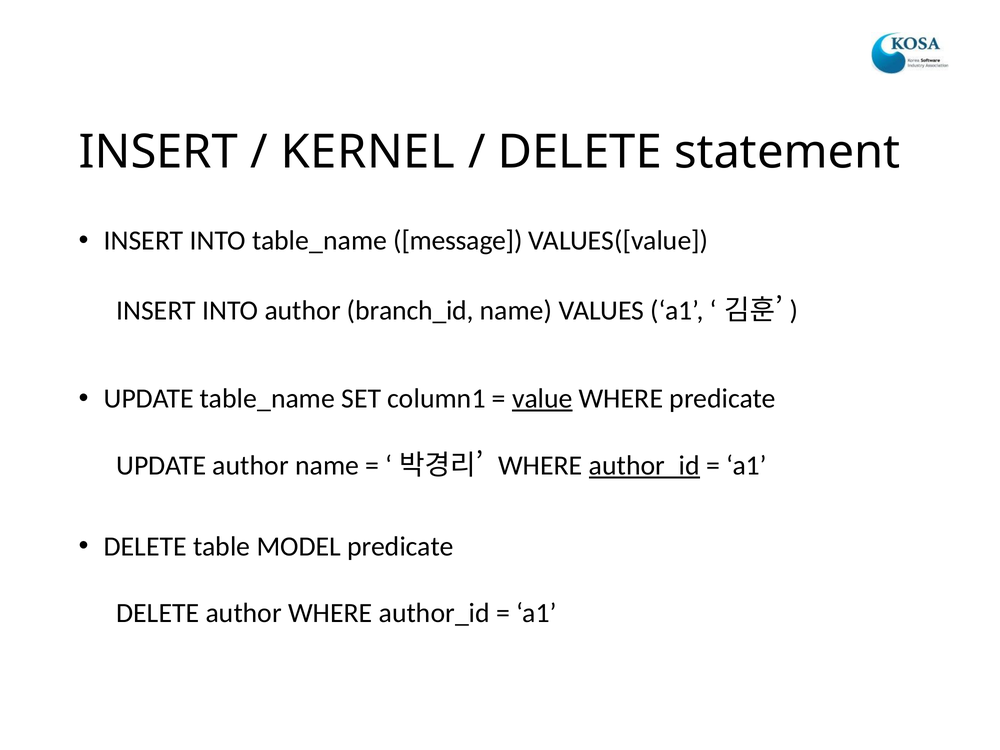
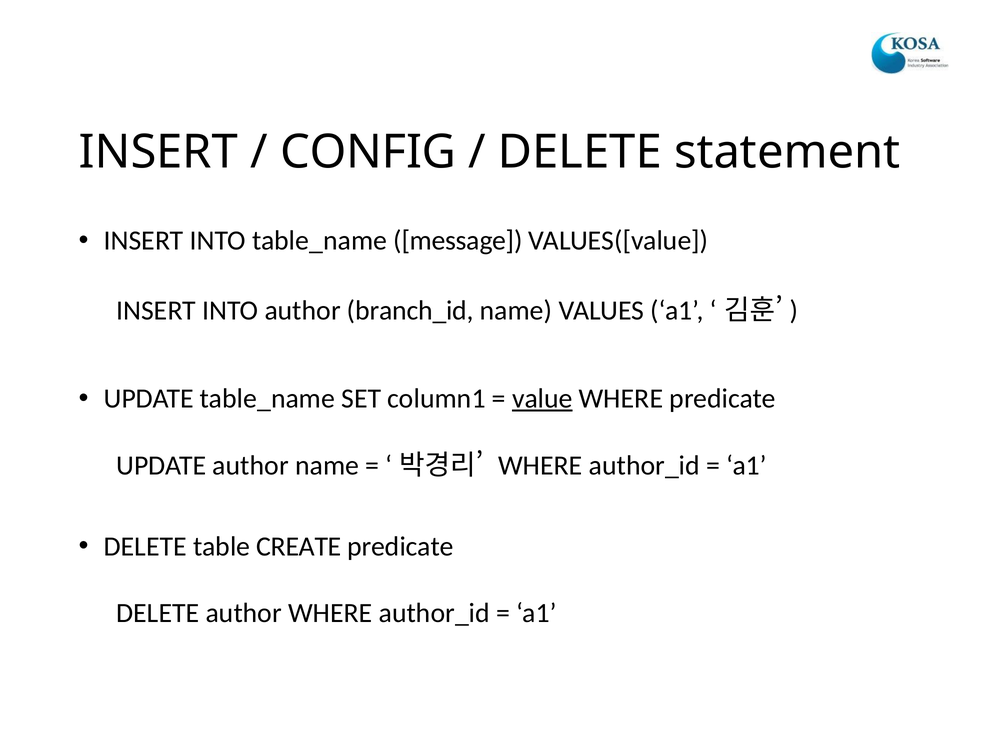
KERNEL: KERNEL -> CONFIG (368, 152)
author_id underline: present -> none (644, 466)
MODEL: MODEL -> CREATE (299, 546)
